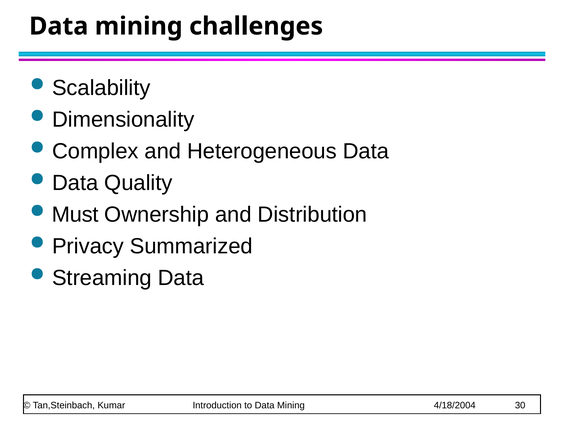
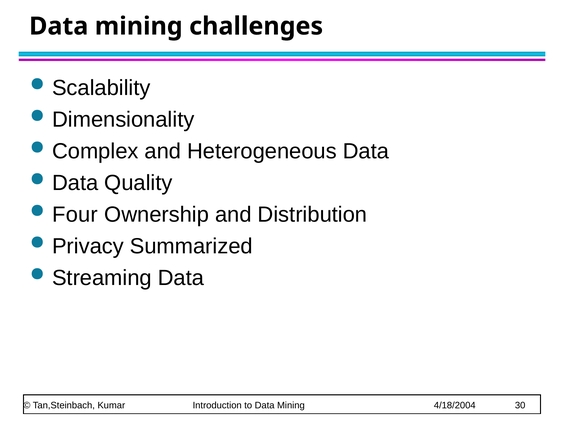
Must: Must -> Four (75, 215)
